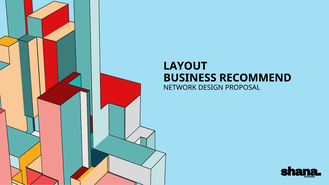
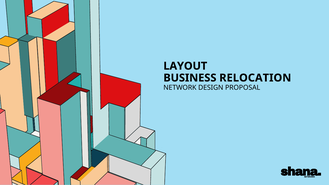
RECOMMEND: RECOMMEND -> RELOCATION (255, 78)
